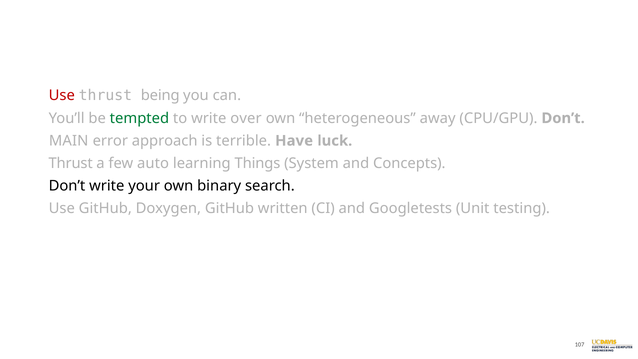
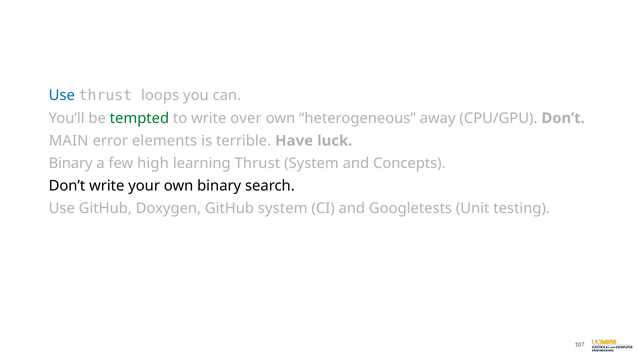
Use colour: red -> blue (62, 96)
being: being -> loops (160, 96)
approach: approach -> elements (165, 141)
Thrust: Thrust -> Binary (71, 163)
auto: auto -> high (153, 163)
learning Things: Things -> Thrust (257, 163)
GitHub written: written -> system (283, 209)
